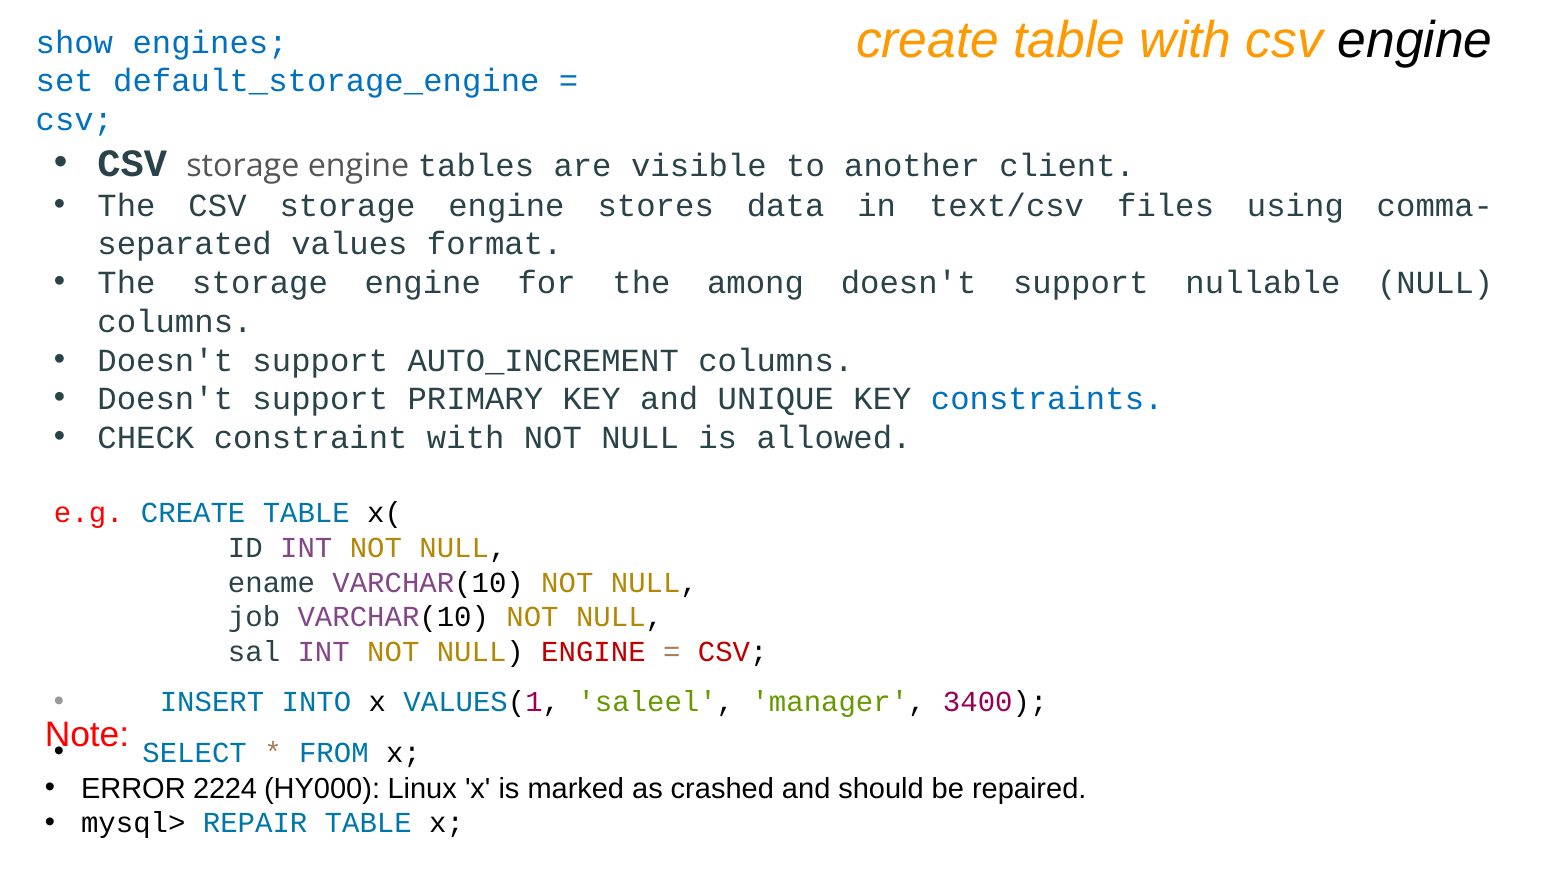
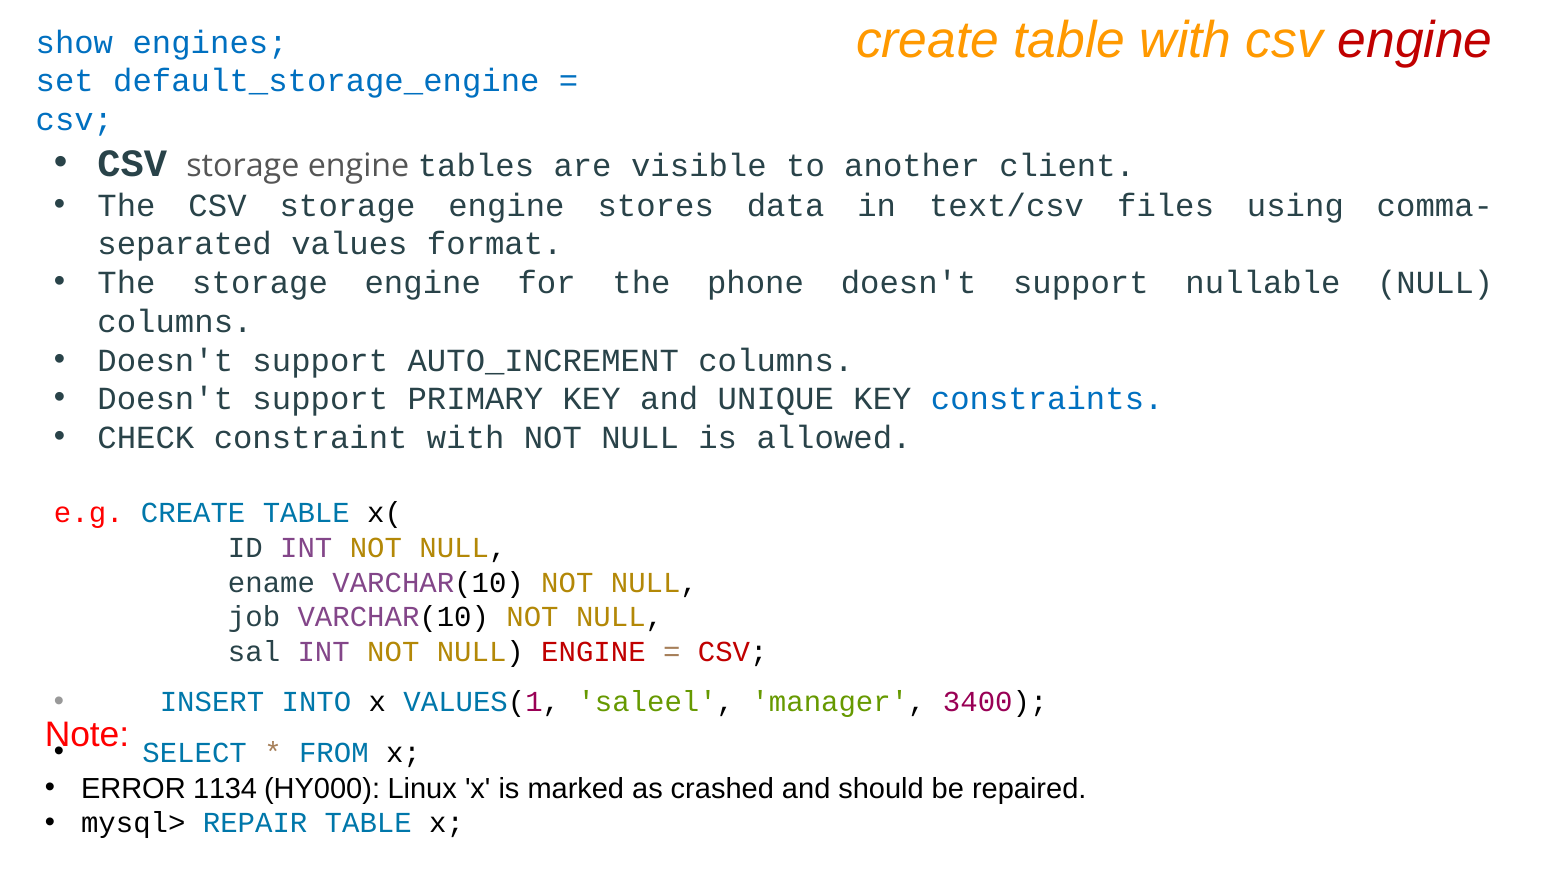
engine colour: black -> red (1415, 40)
among: among -> phone (756, 283)
2224: 2224 -> 1134 (225, 789)
